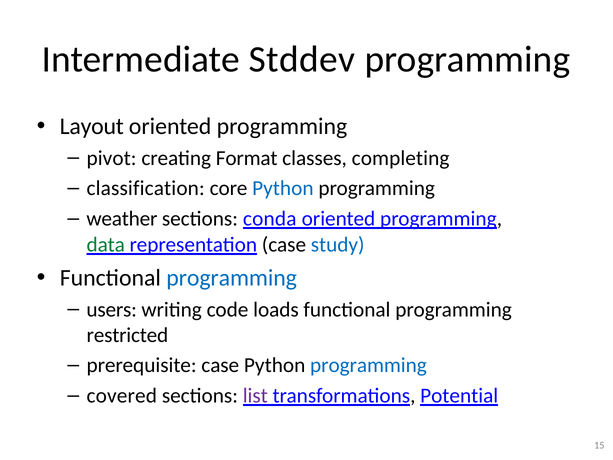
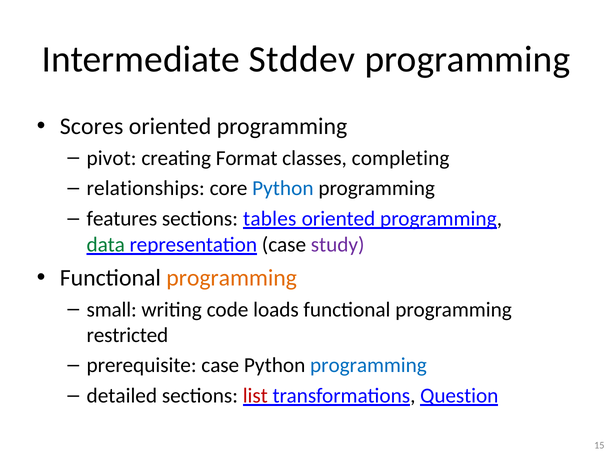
Layout: Layout -> Scores (92, 126)
classification: classification -> relationships (146, 188)
weather: weather -> features (122, 219)
conda: conda -> tables (270, 219)
study colour: blue -> purple (338, 245)
programming colour: blue -> orange (232, 278)
users: users -> small (112, 309)
covered: covered -> detailed (122, 396)
list colour: purple -> red (255, 396)
Potential: Potential -> Question (459, 396)
